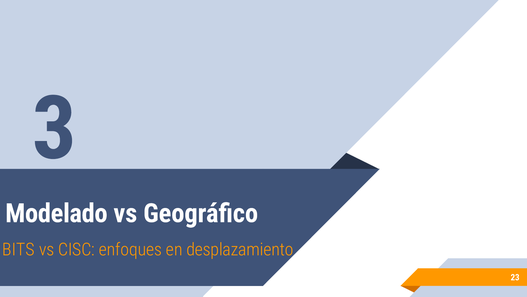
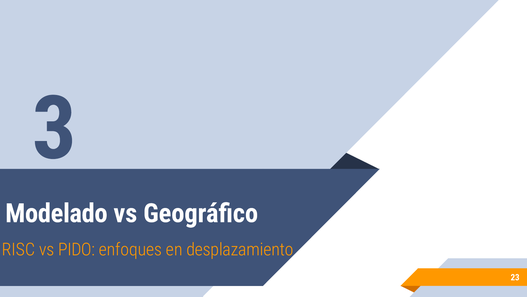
BITS: BITS -> RISC (18, 249)
CISC: CISC -> PIDO (77, 249)
